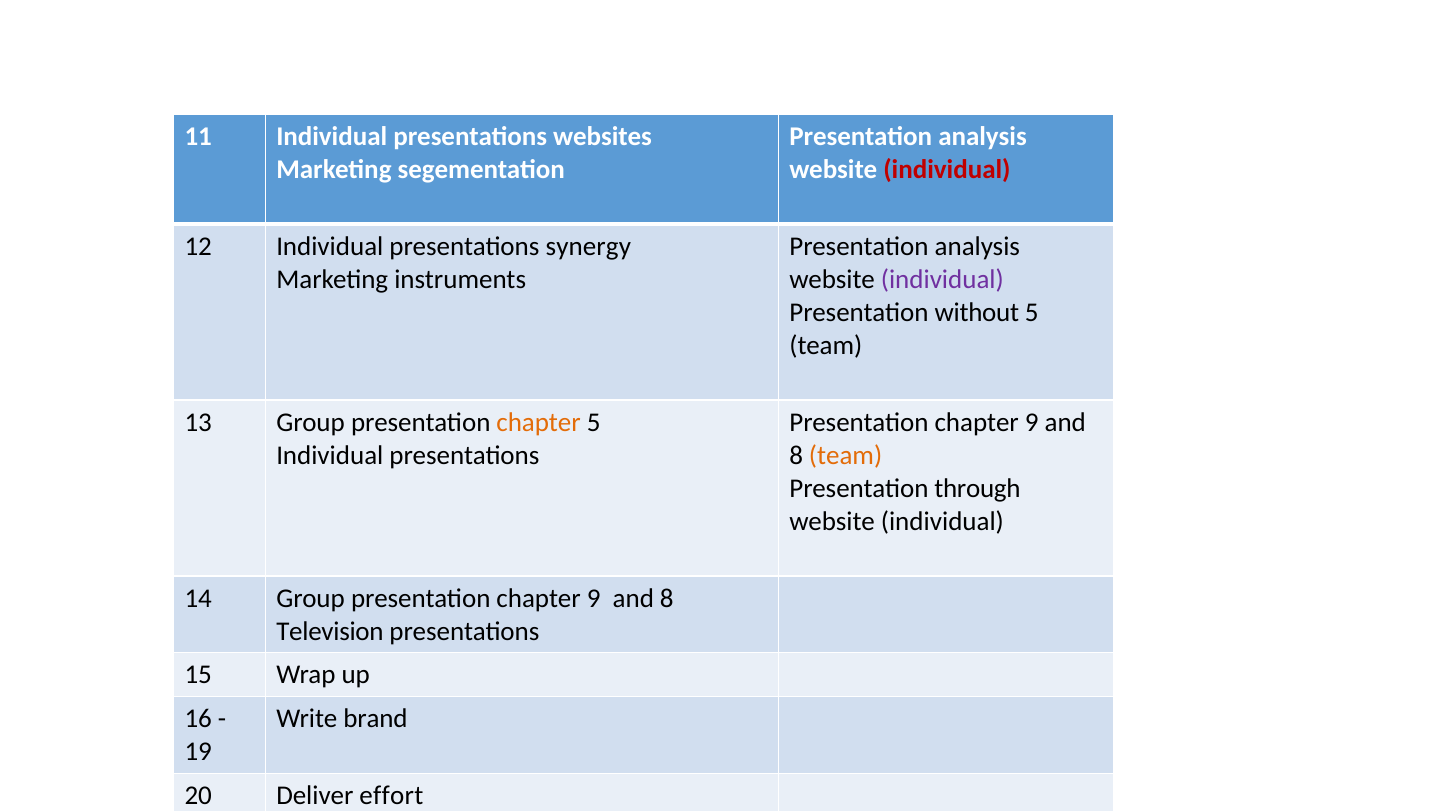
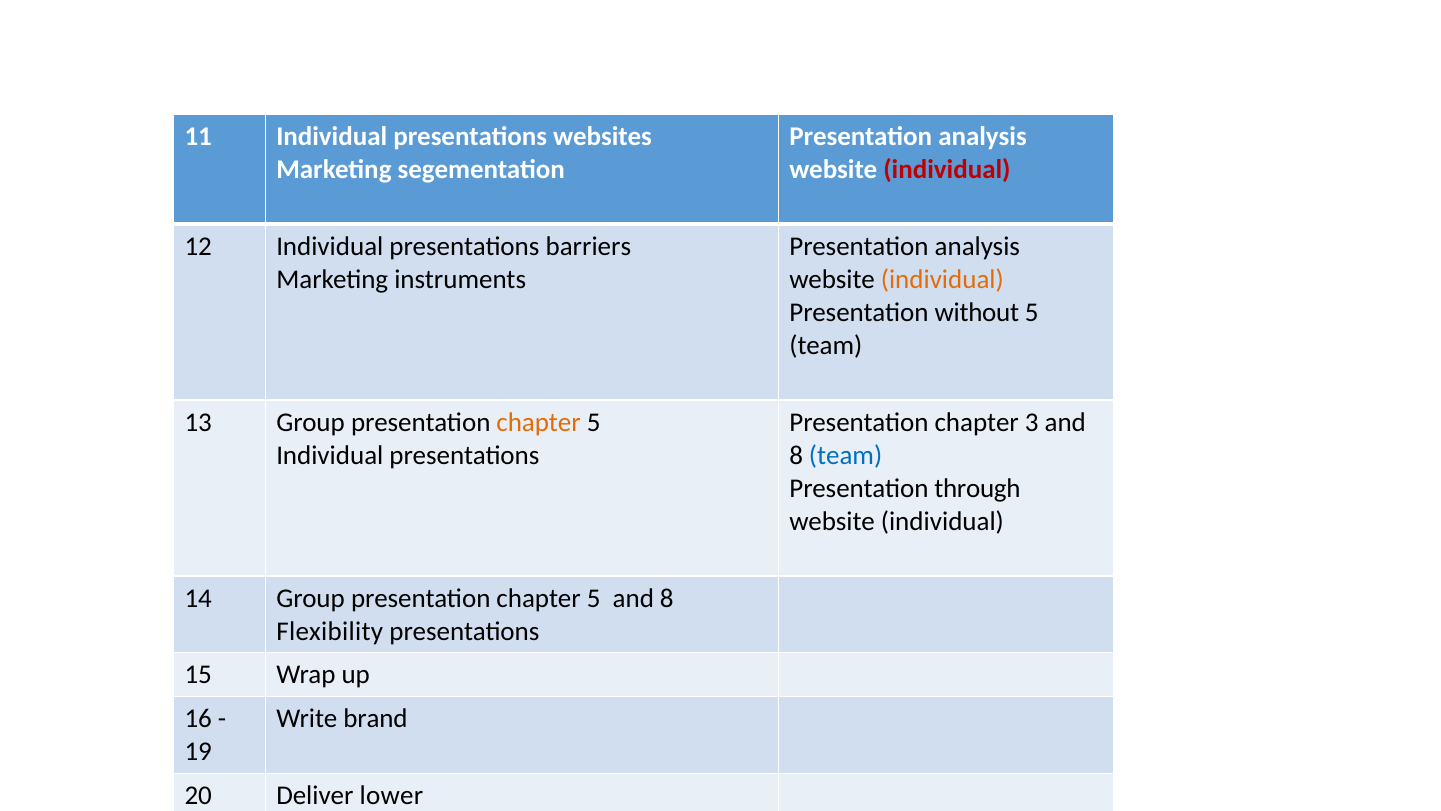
synergy: synergy -> barriers (588, 246)
individual colour: purple -> orange (942, 279)
9: 9 -> 3 (1032, 422)
team colour: orange -> blue (846, 455)
9: 9 -> 5 (594, 598)
Television: Television -> Flexibility (330, 631)
effort: effort -> lower (391, 795)
